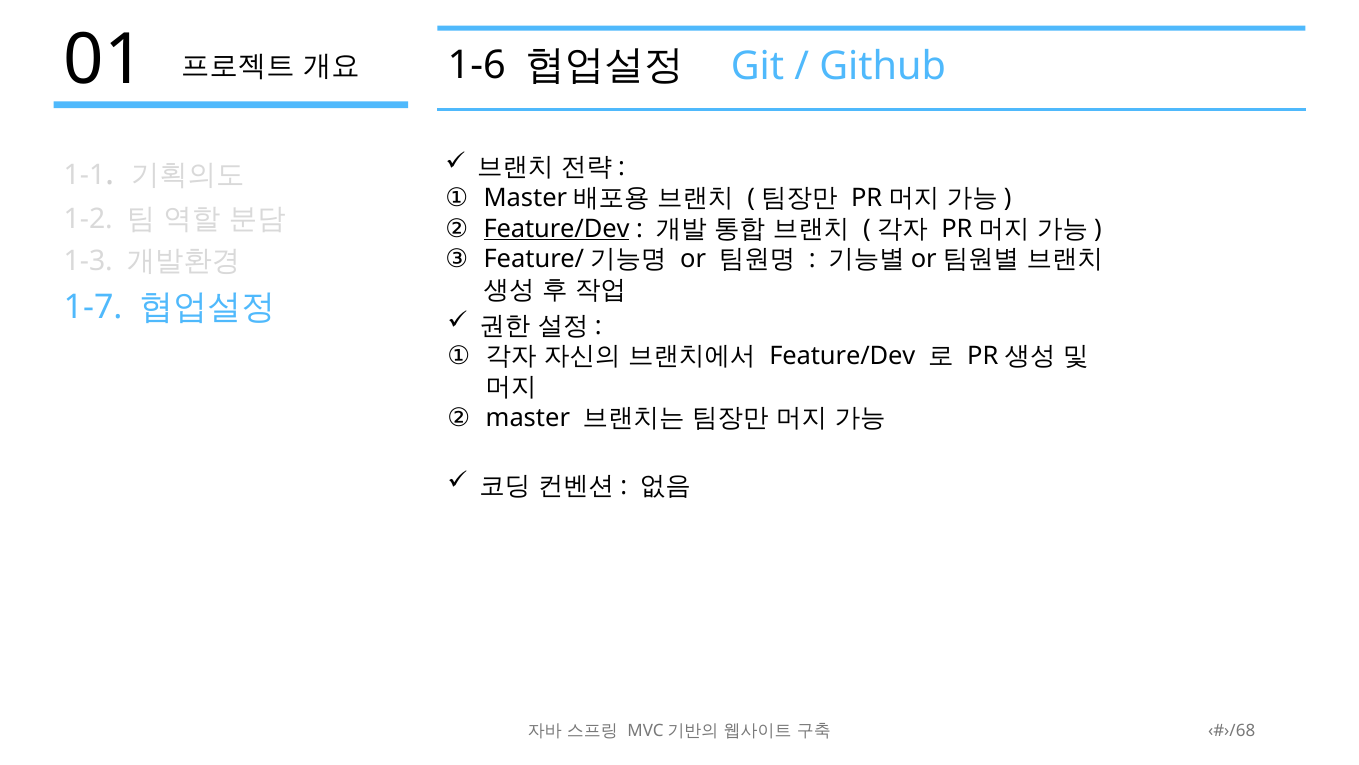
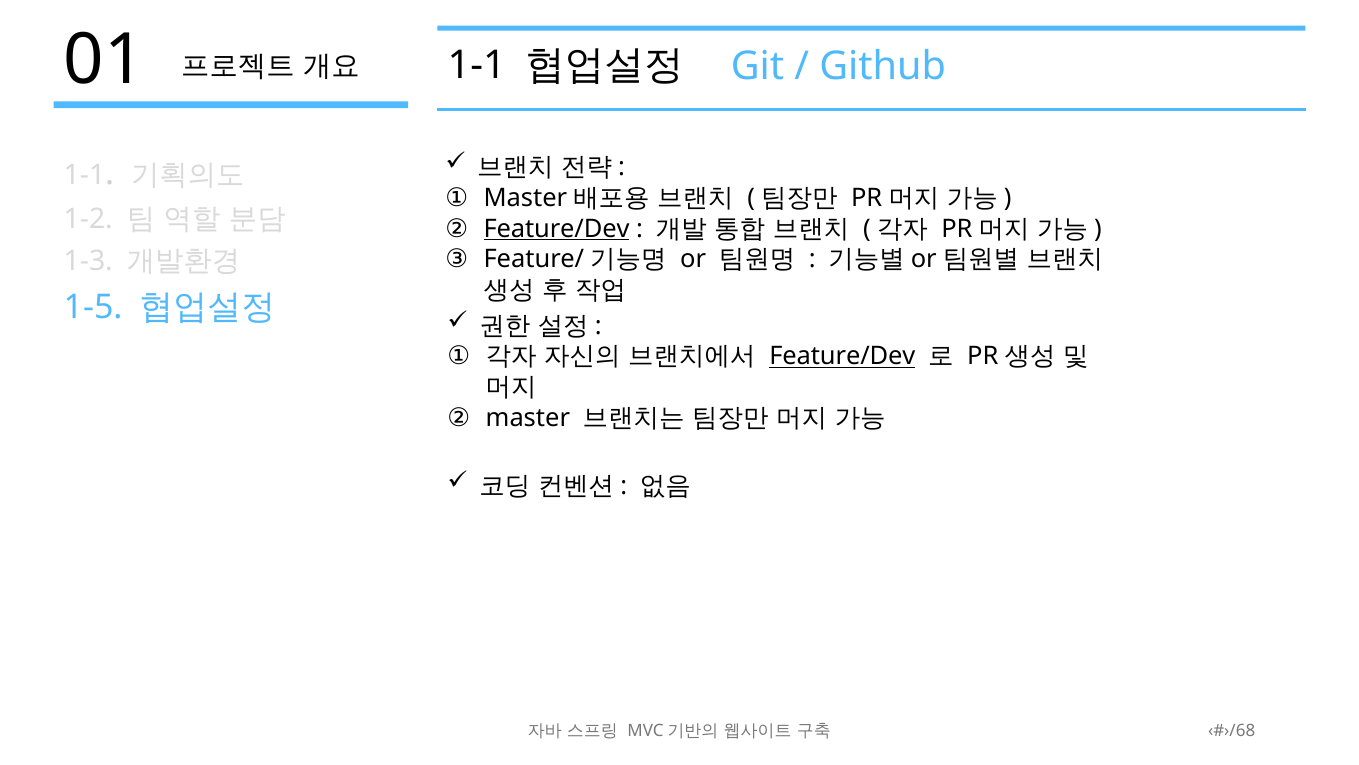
1-6: 1-6 -> 1-1 (477, 65)
1-7: 1-7 -> 1-5 (93, 307)
Feature/Dev underline: none -> present (842, 356)
